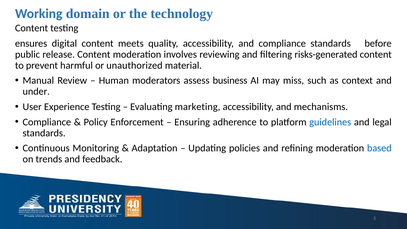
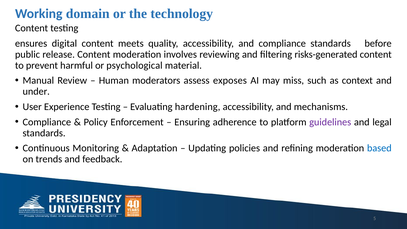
unauthorized: unauthorized -> psychological (134, 65)
business: business -> exposes (230, 81)
marketing: marketing -> hardening (198, 107)
guidelines colour: blue -> purple (330, 122)
